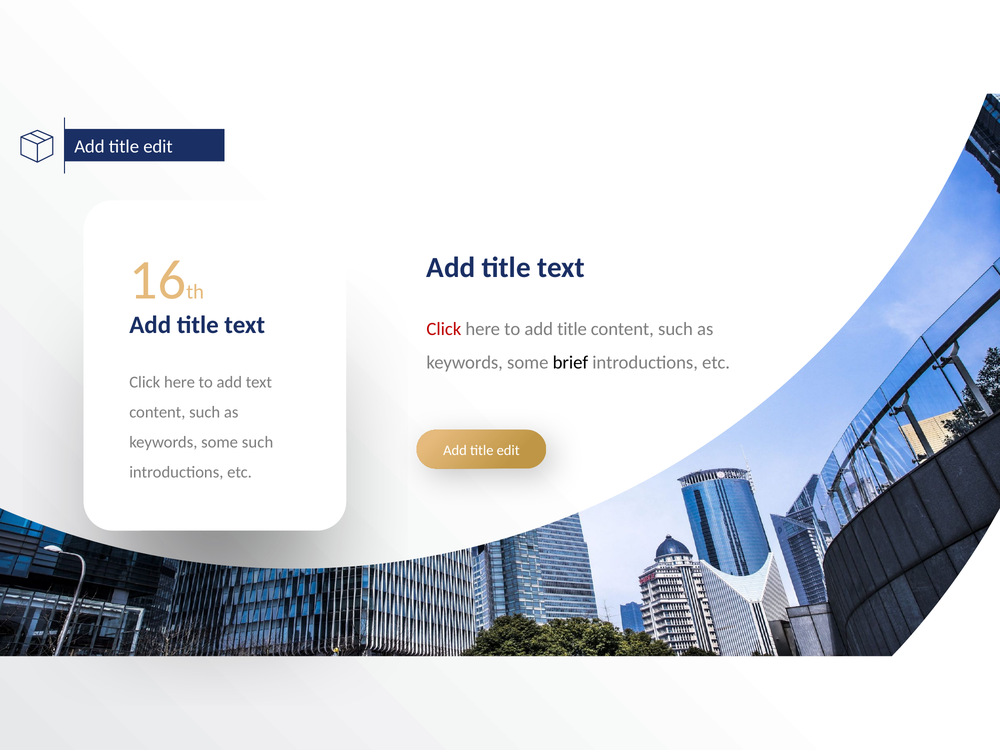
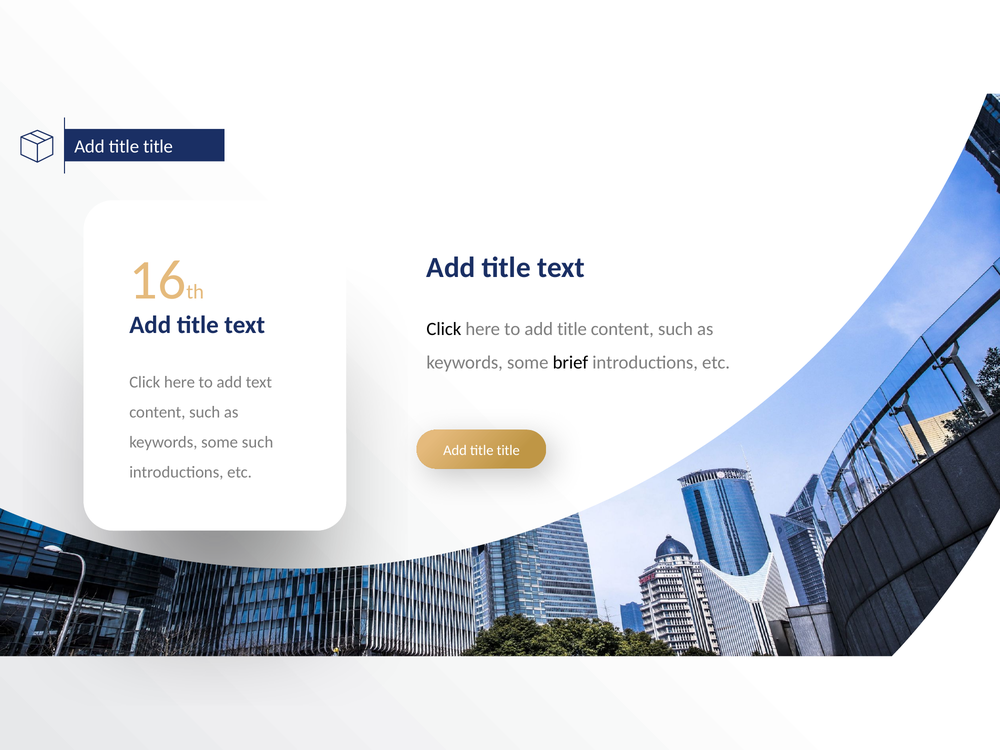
edit: edit -> title (158, 146)
Click colour: red -> black (444, 329)
edit: edit -> title (508, 450)
